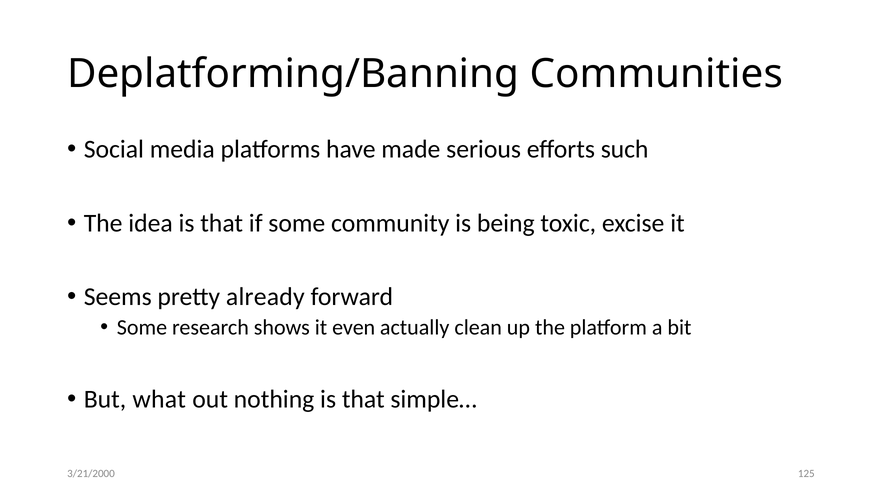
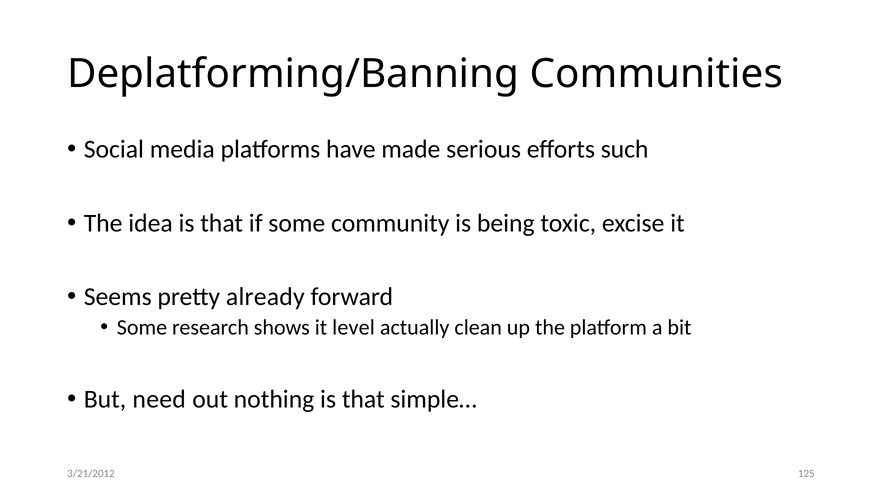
even: even -> level (354, 327)
what: what -> need (159, 399)
3/21/2000: 3/21/2000 -> 3/21/2012 (91, 474)
